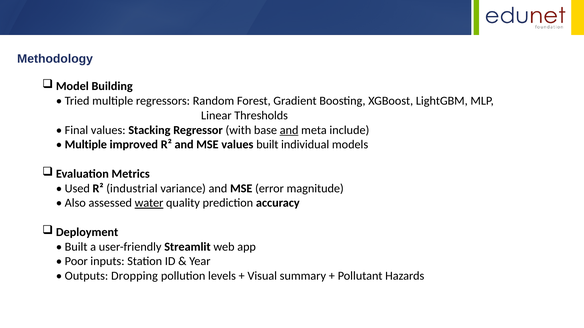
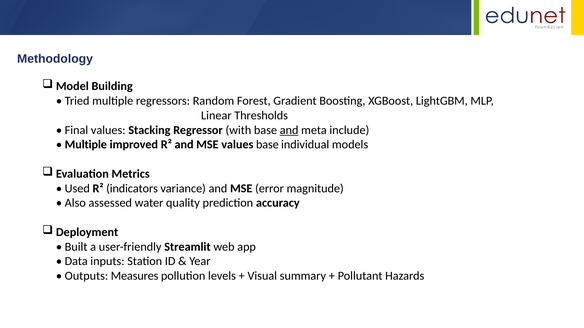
values built: built -> base (267, 145)
industrial: industrial -> indicators (132, 189)
water underline: present -> none (149, 203)
Poor: Poor -> Data (76, 262)
Dropping: Dropping -> Measures (135, 276)
